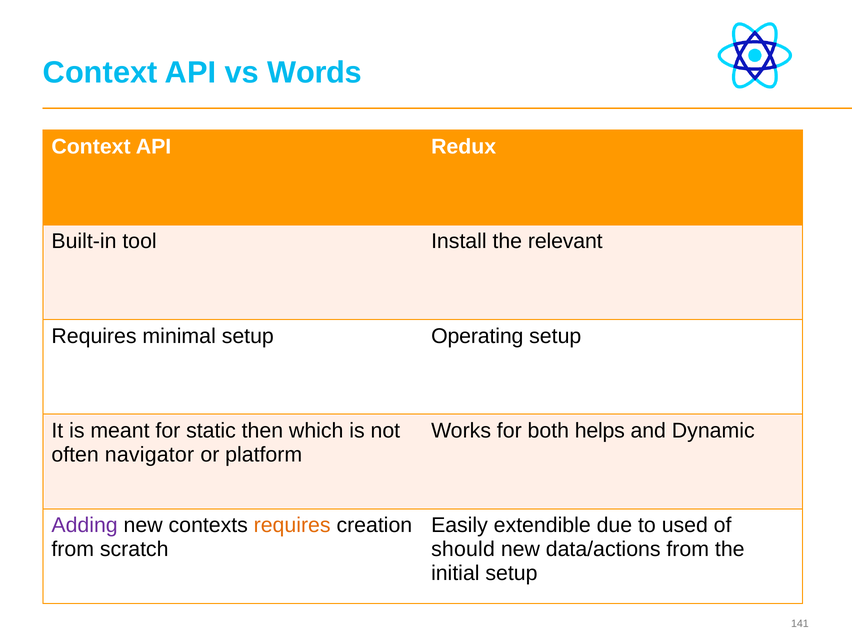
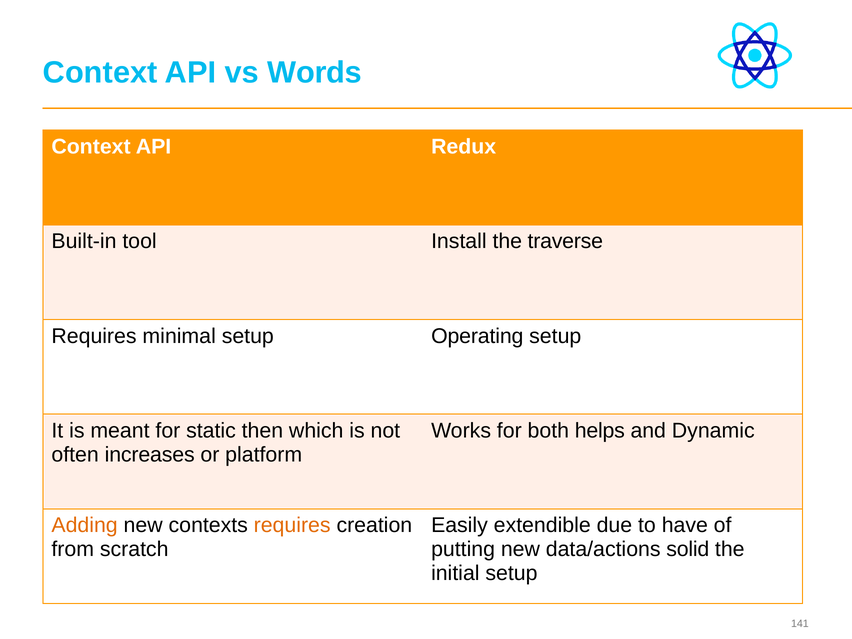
relevant: relevant -> traverse (565, 241)
navigator: navigator -> increases (150, 455)
Adding colour: purple -> orange (85, 525)
used: used -> have (685, 525)
should: should -> putting (463, 549)
data/actions from: from -> solid (688, 549)
